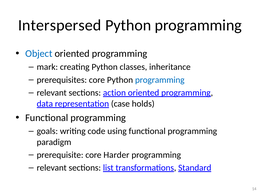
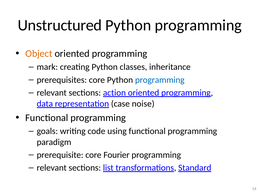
Interspersed: Interspersed -> Unstructured (60, 25)
Object colour: blue -> orange (39, 54)
holds: holds -> noise (143, 104)
Harder: Harder -> Fourier (117, 155)
